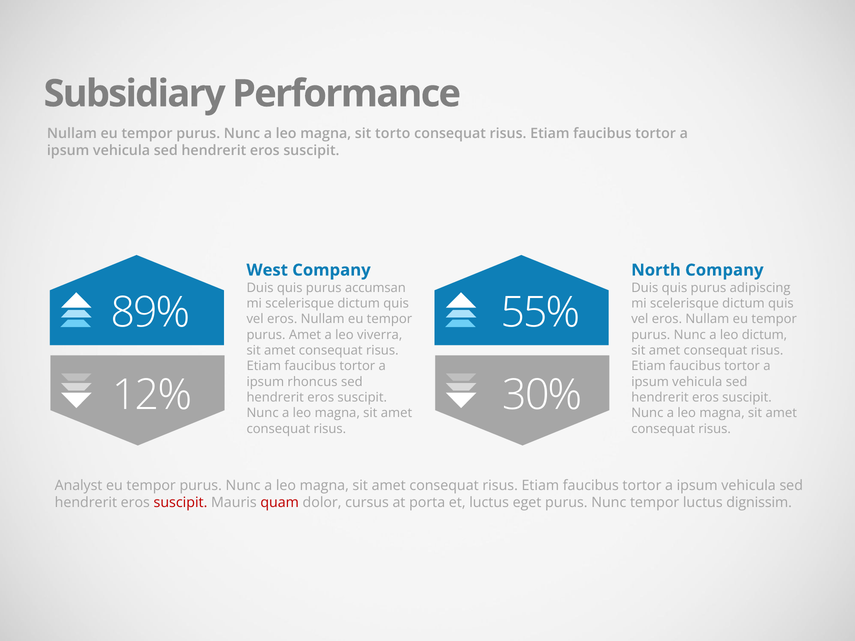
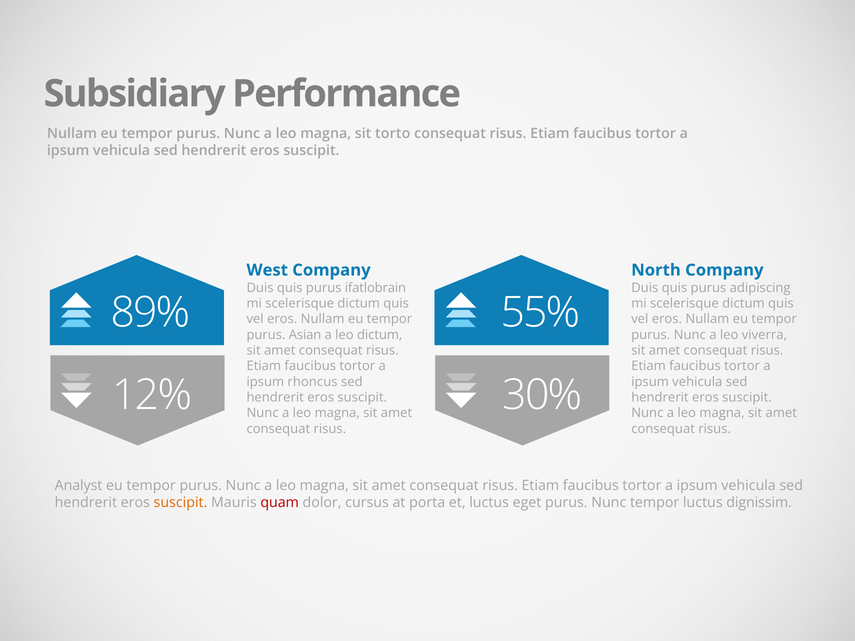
accumsan: accumsan -> ifatlobrain (375, 288)
purus Amet: Amet -> Asian (305, 335)
leo viverra: viverra -> dictum (380, 335)
leo dictum: dictum -> viverra (764, 335)
suscipit colour: red -> orange (181, 503)
